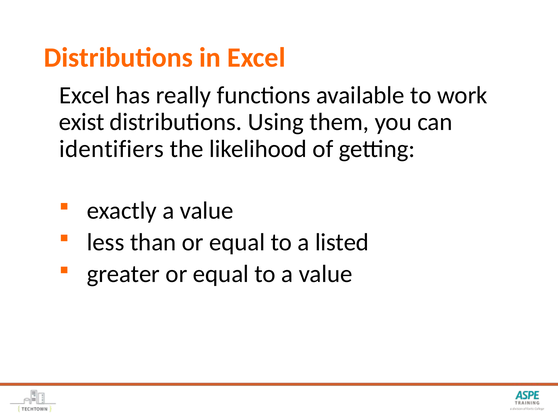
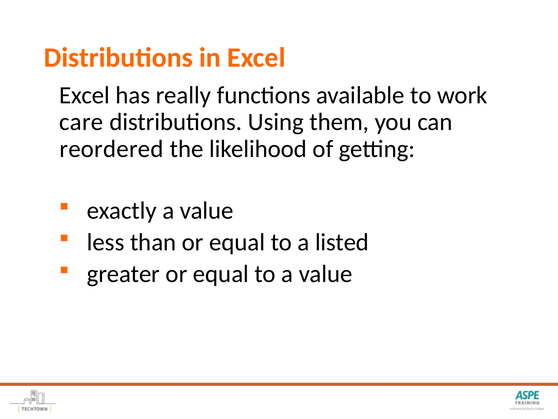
exist: exist -> care (81, 122)
identifiers: identifiers -> reordered (112, 149)
